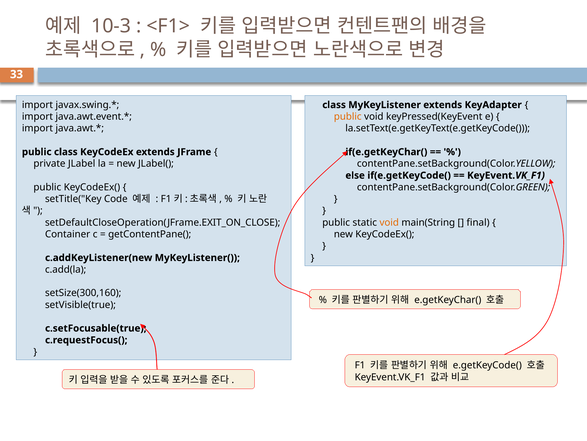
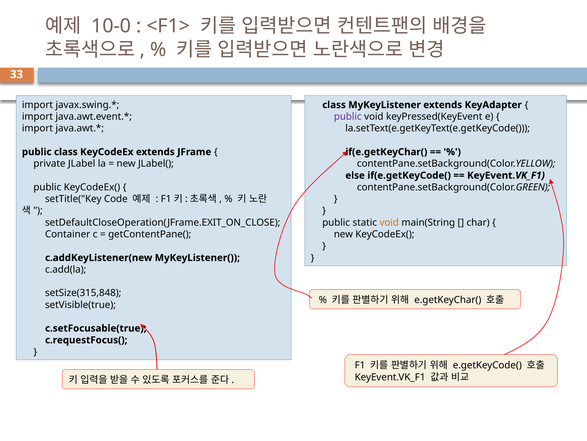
10-3: 10-3 -> 10-0 (111, 26)
public colour: orange -> purple (348, 116)
final: final -> char (478, 222)
setSize(300,160: setSize(300,160 -> setSize(315,848 (83, 293)
